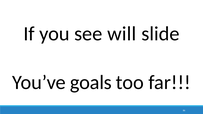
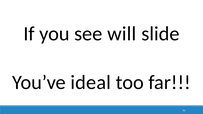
goals: goals -> ideal (91, 82)
